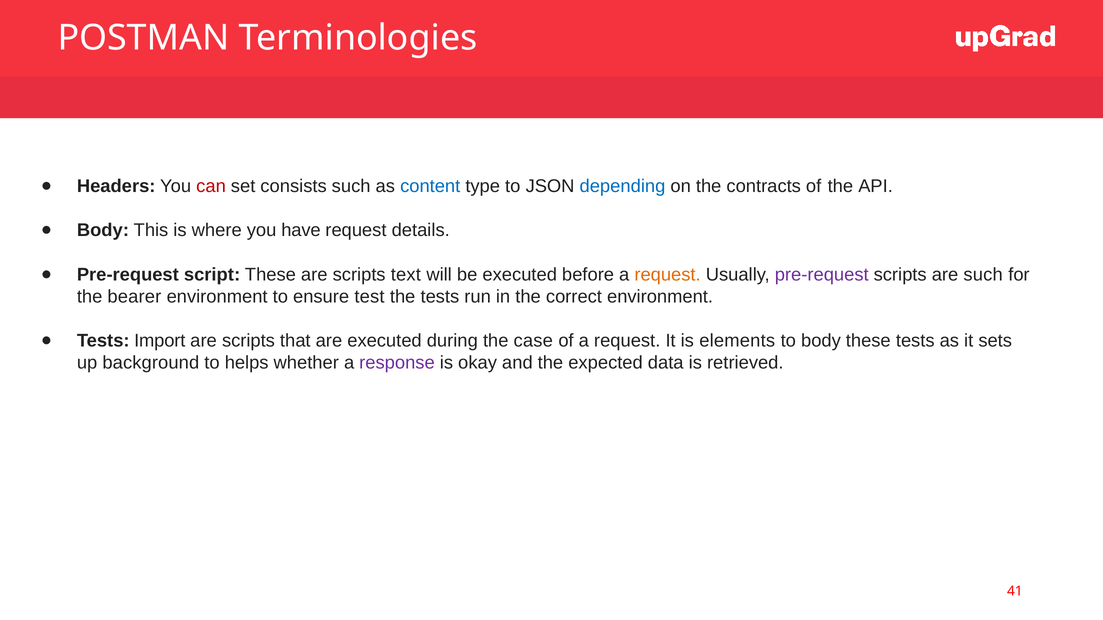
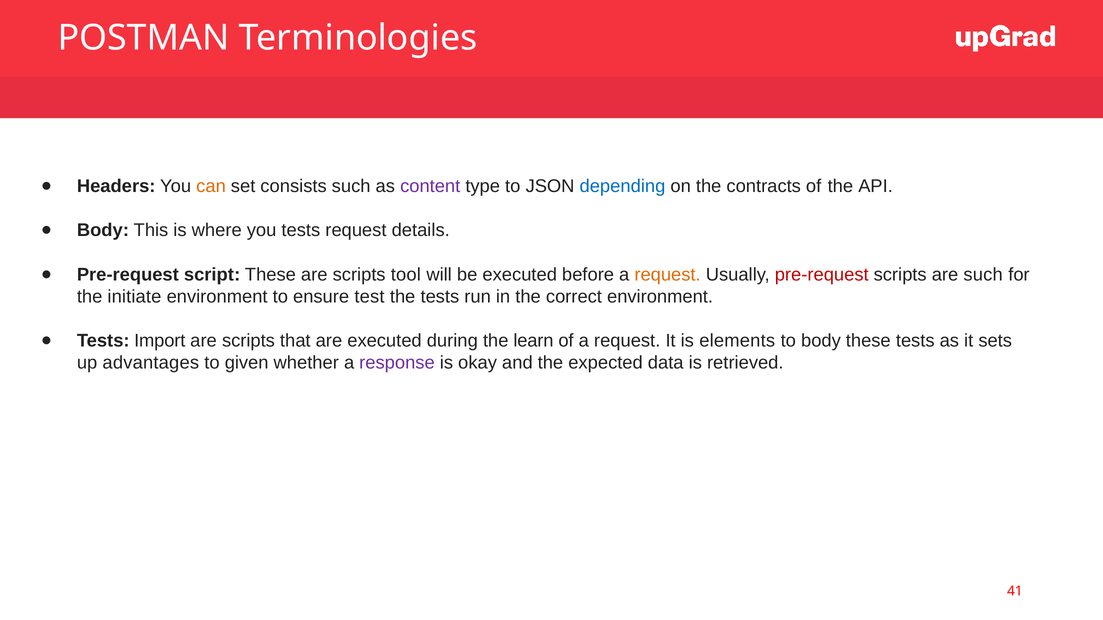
can colour: red -> orange (211, 186)
content colour: blue -> purple (430, 186)
you have: have -> tests (301, 231)
text: text -> tool (406, 275)
pre-request colour: purple -> red (822, 275)
bearer: bearer -> initiate (134, 297)
case: case -> learn (533, 341)
background: background -> advantages (151, 363)
helps: helps -> given (247, 363)
